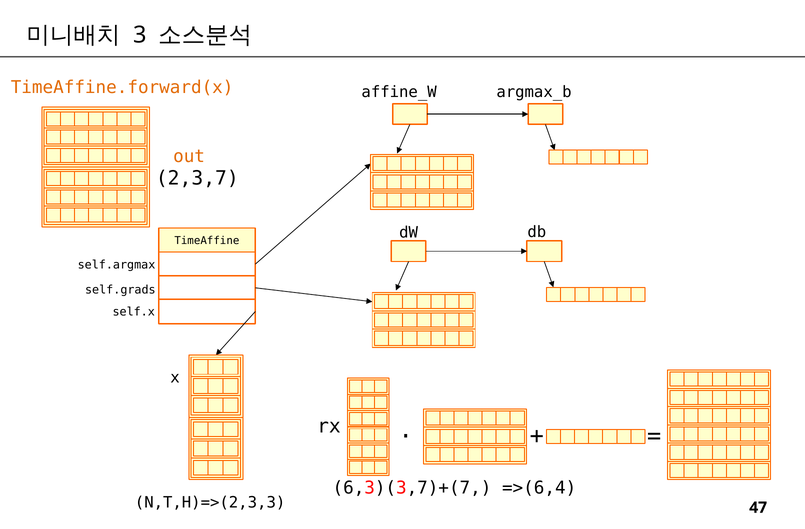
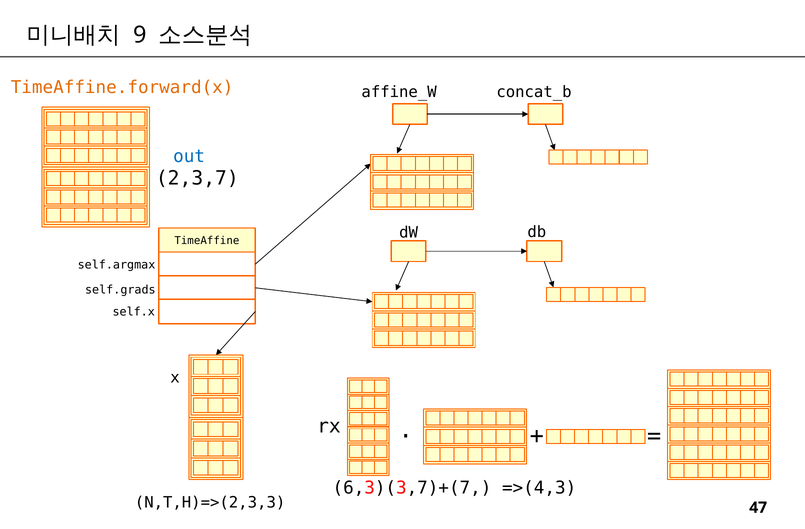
3: 3 -> 9 (140, 35)
argmax_b: argmax_b -> concat_b (534, 92)
out colour: orange -> blue (189, 156)
=>(6,4: =>(6,4 -> =>(4,3 (539, 488)
